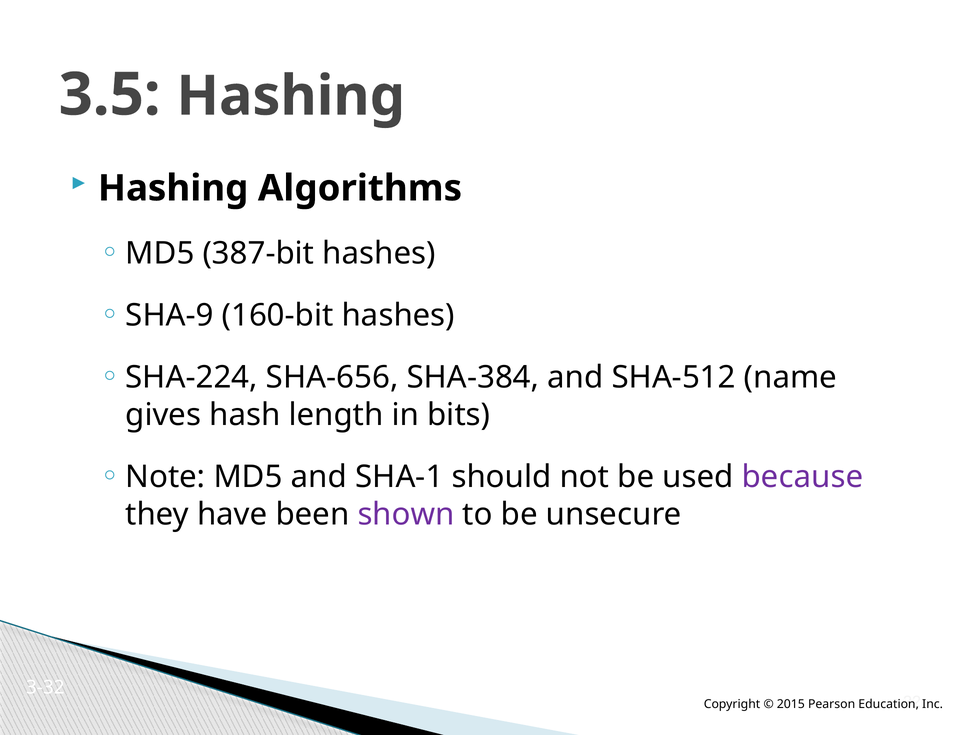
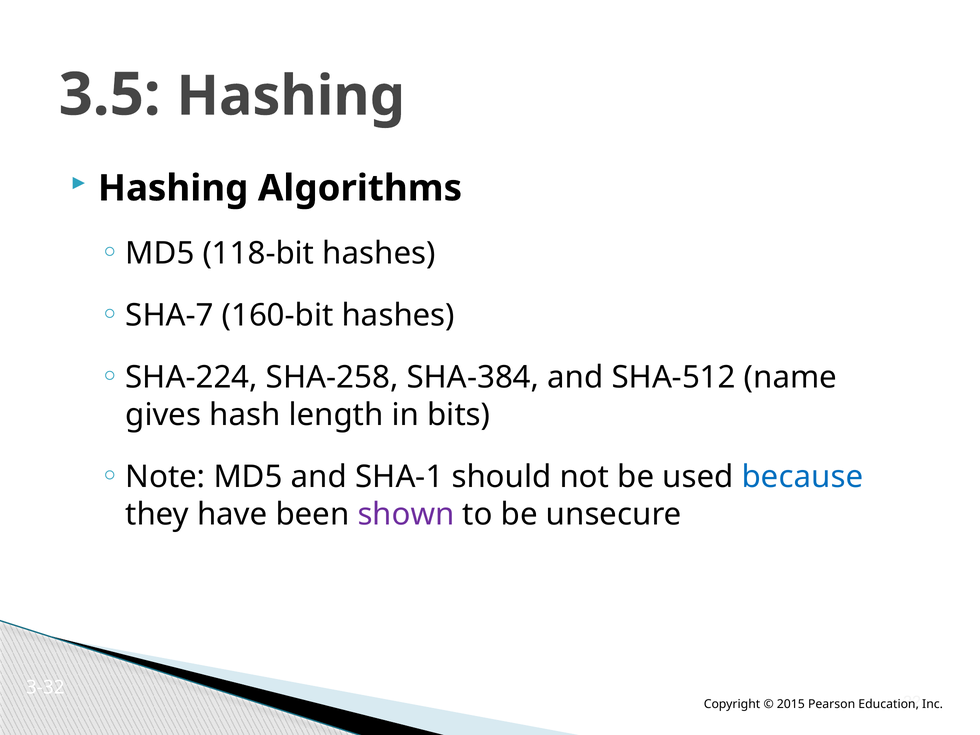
387-bit: 387-bit -> 118-bit (258, 253)
SHA-9: SHA-9 -> SHA-7 (169, 315)
SHA-656: SHA-656 -> SHA-258 (332, 377)
because colour: purple -> blue (803, 477)
